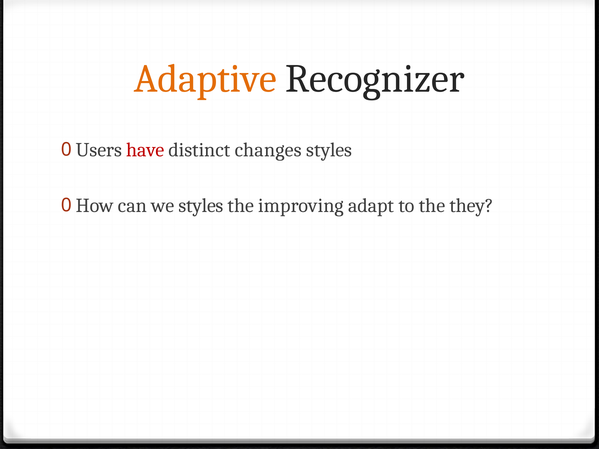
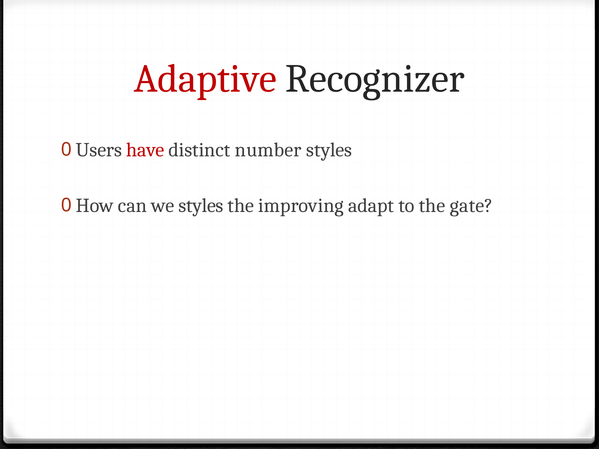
Adaptive colour: orange -> red (205, 79)
changes: changes -> number (268, 150)
they: they -> gate (471, 206)
